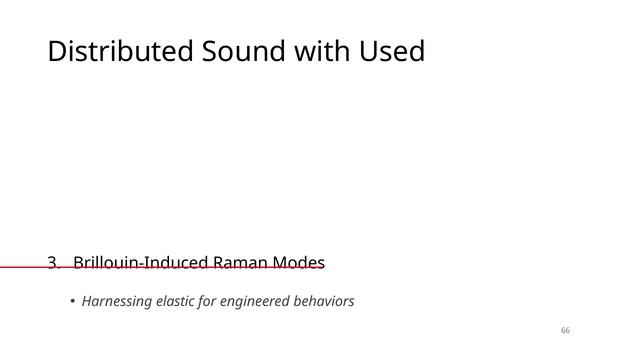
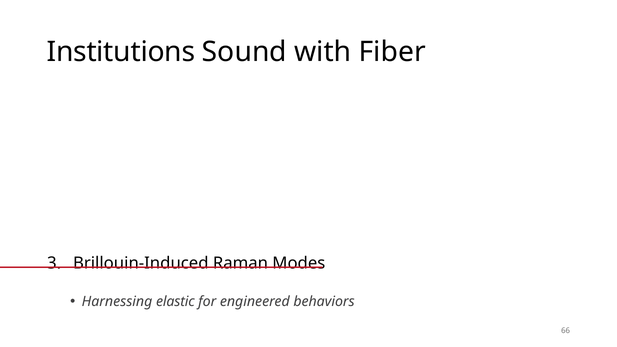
Distributed: Distributed -> Institutions (121, 52)
with Used: Used -> Fiber (392, 52)
